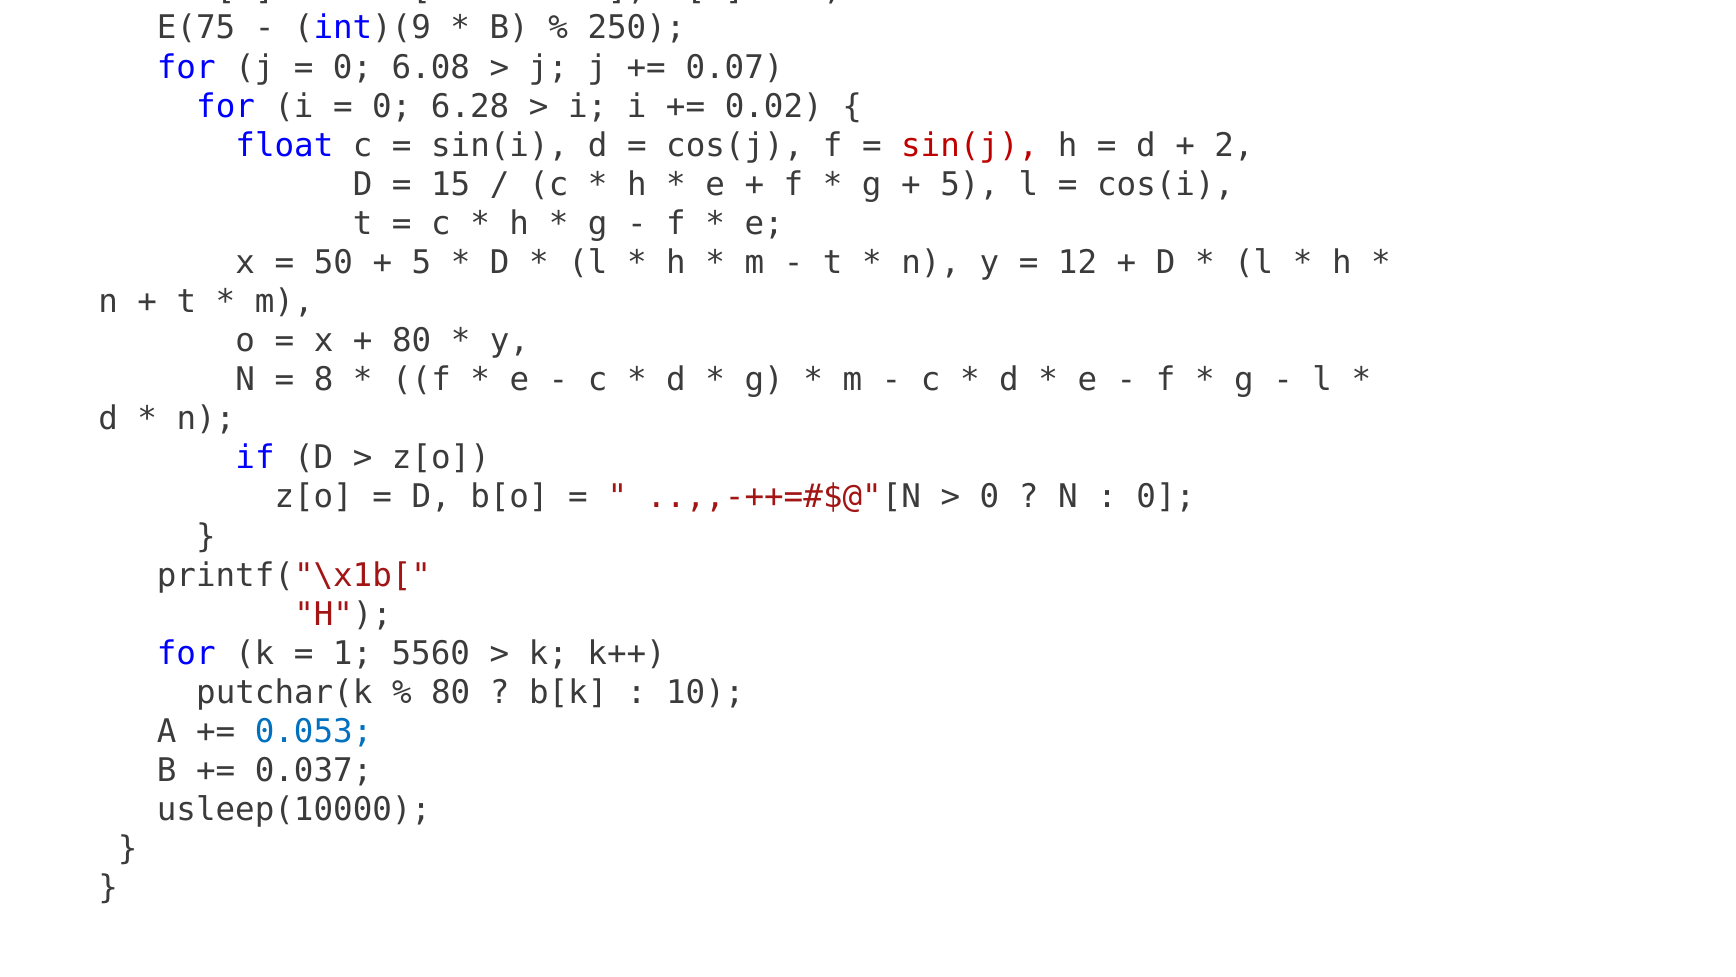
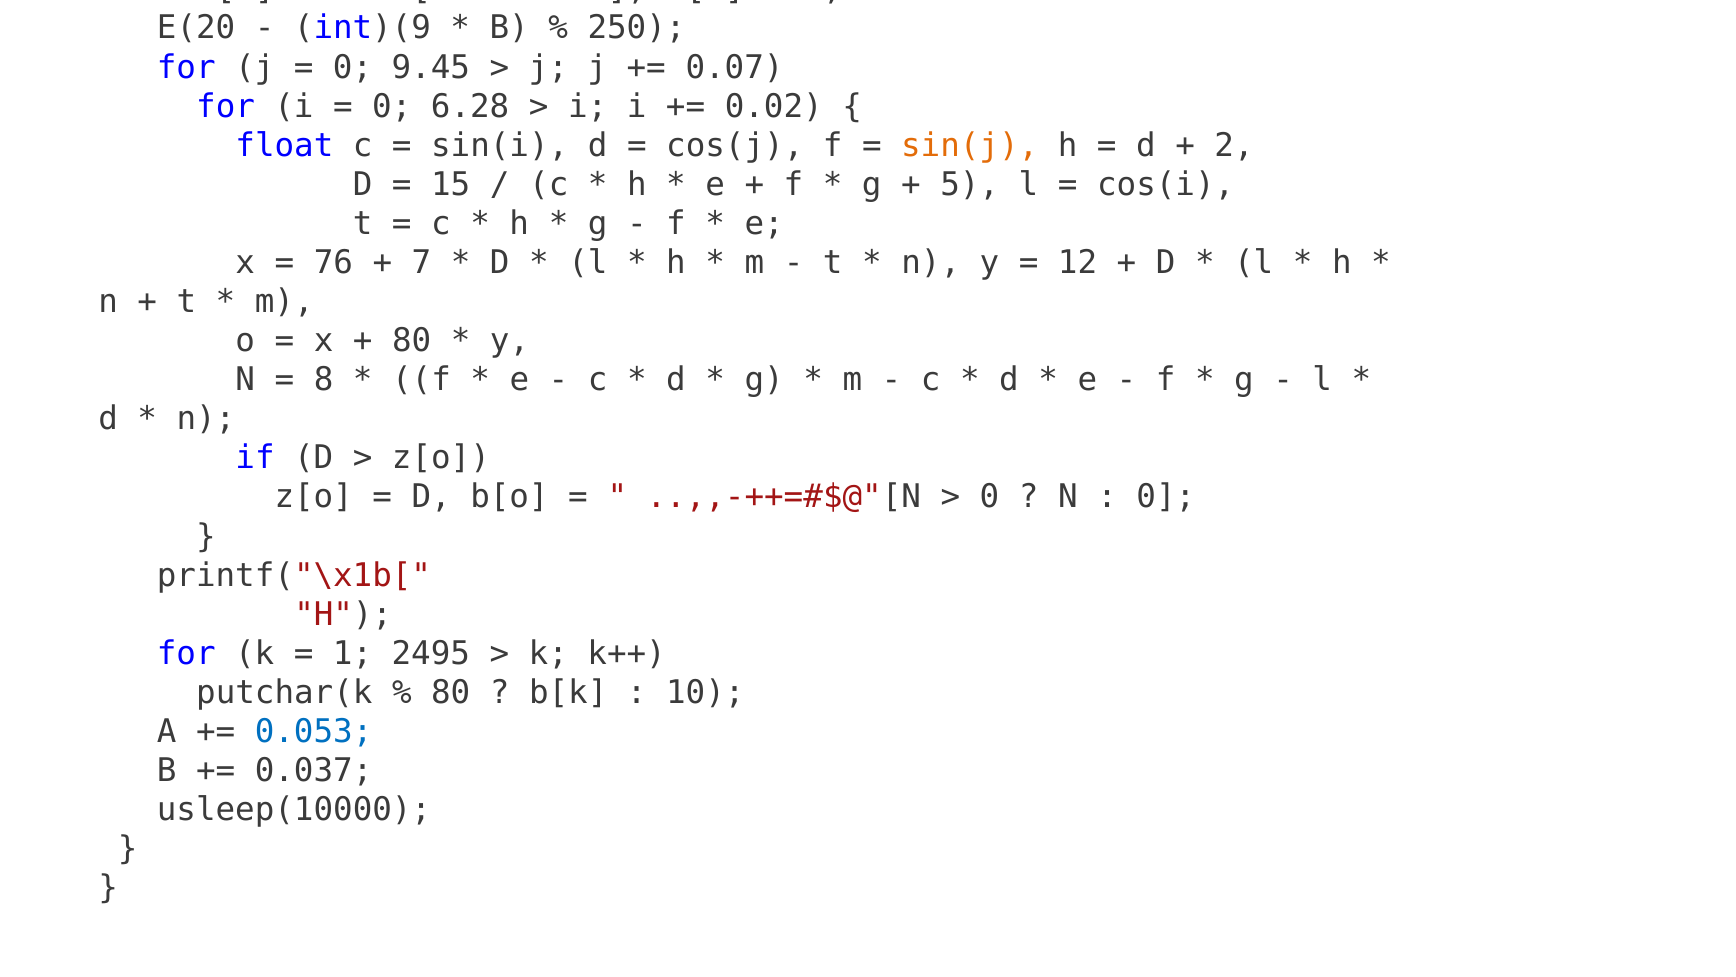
E(75: E(75 -> E(20 (196, 28)
6.08: 6.08 -> 9.45 (431, 67)
sin(j colour: red -> orange (970, 145)
50: 50 -> 76 (333, 263)
5: 5 -> 7 (421, 263)
5560: 5560 -> 2495 (431, 653)
